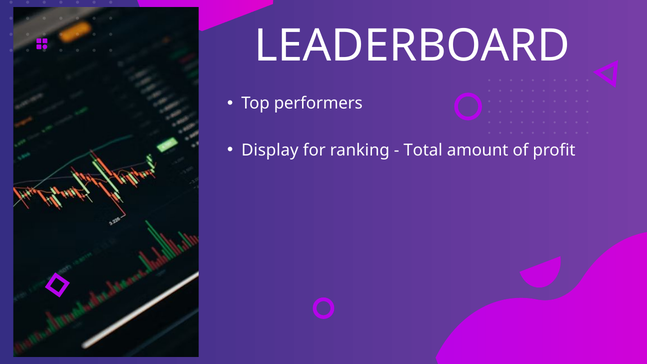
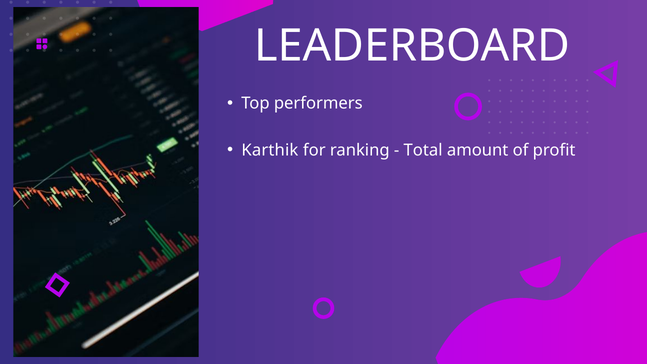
Display: Display -> Karthik (270, 150)
